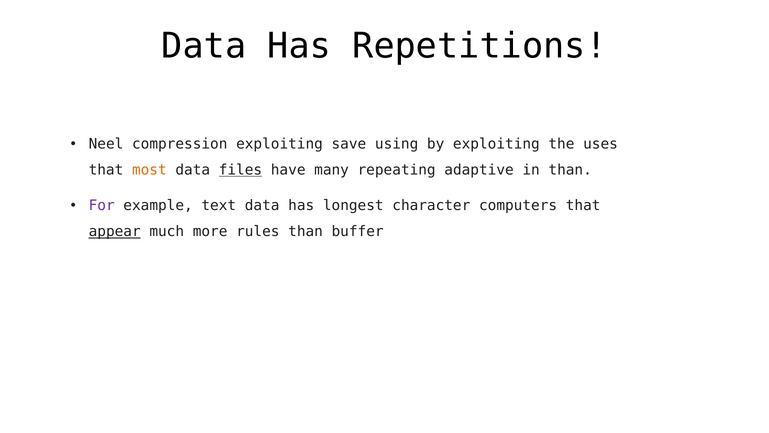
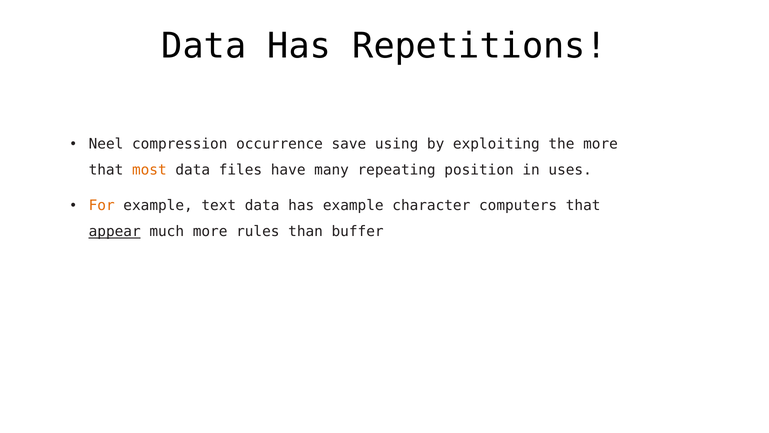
compression exploiting: exploiting -> occurrence (280, 144)
the uses: uses -> more (601, 144)
files underline: present -> none (240, 170)
adaptive: adaptive -> position (479, 170)
in than: than -> uses (570, 170)
For colour: purple -> orange (102, 205)
has longest: longest -> example (353, 205)
